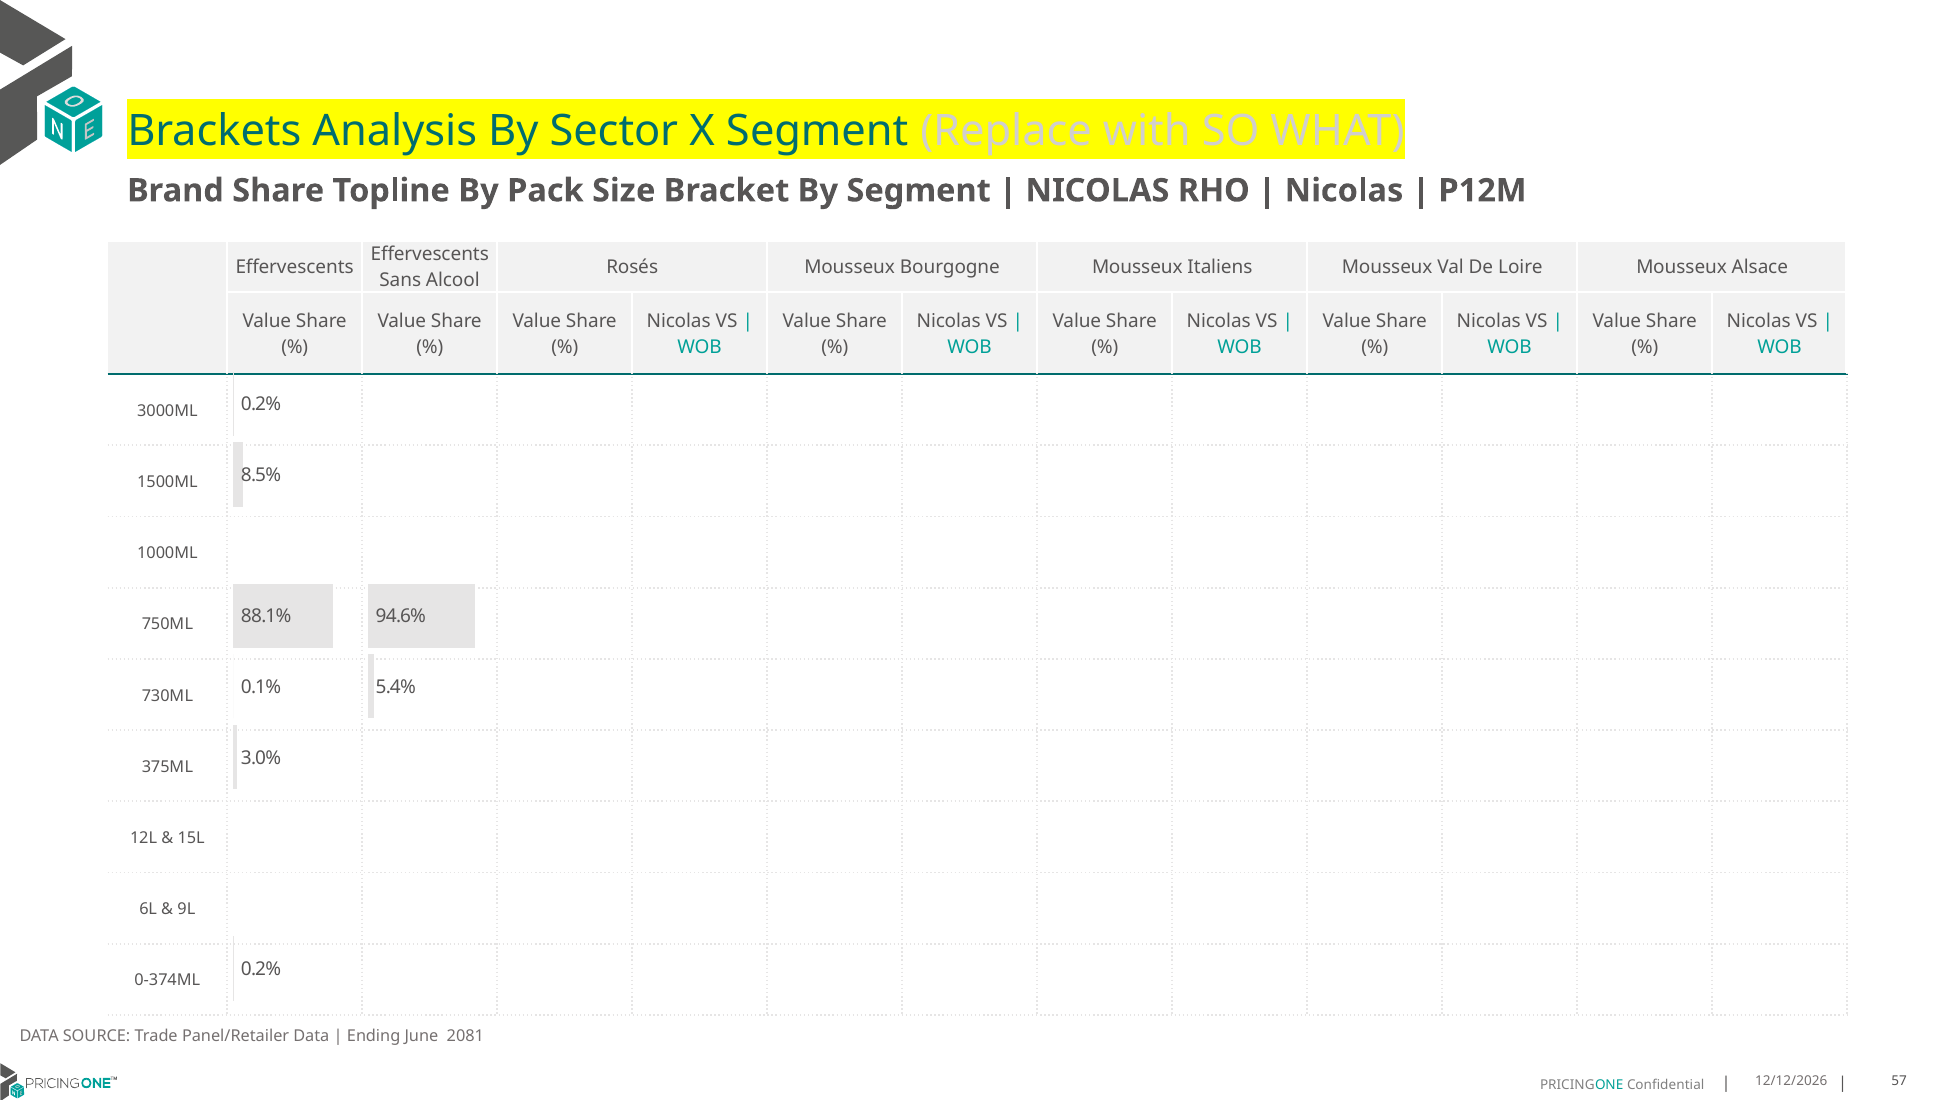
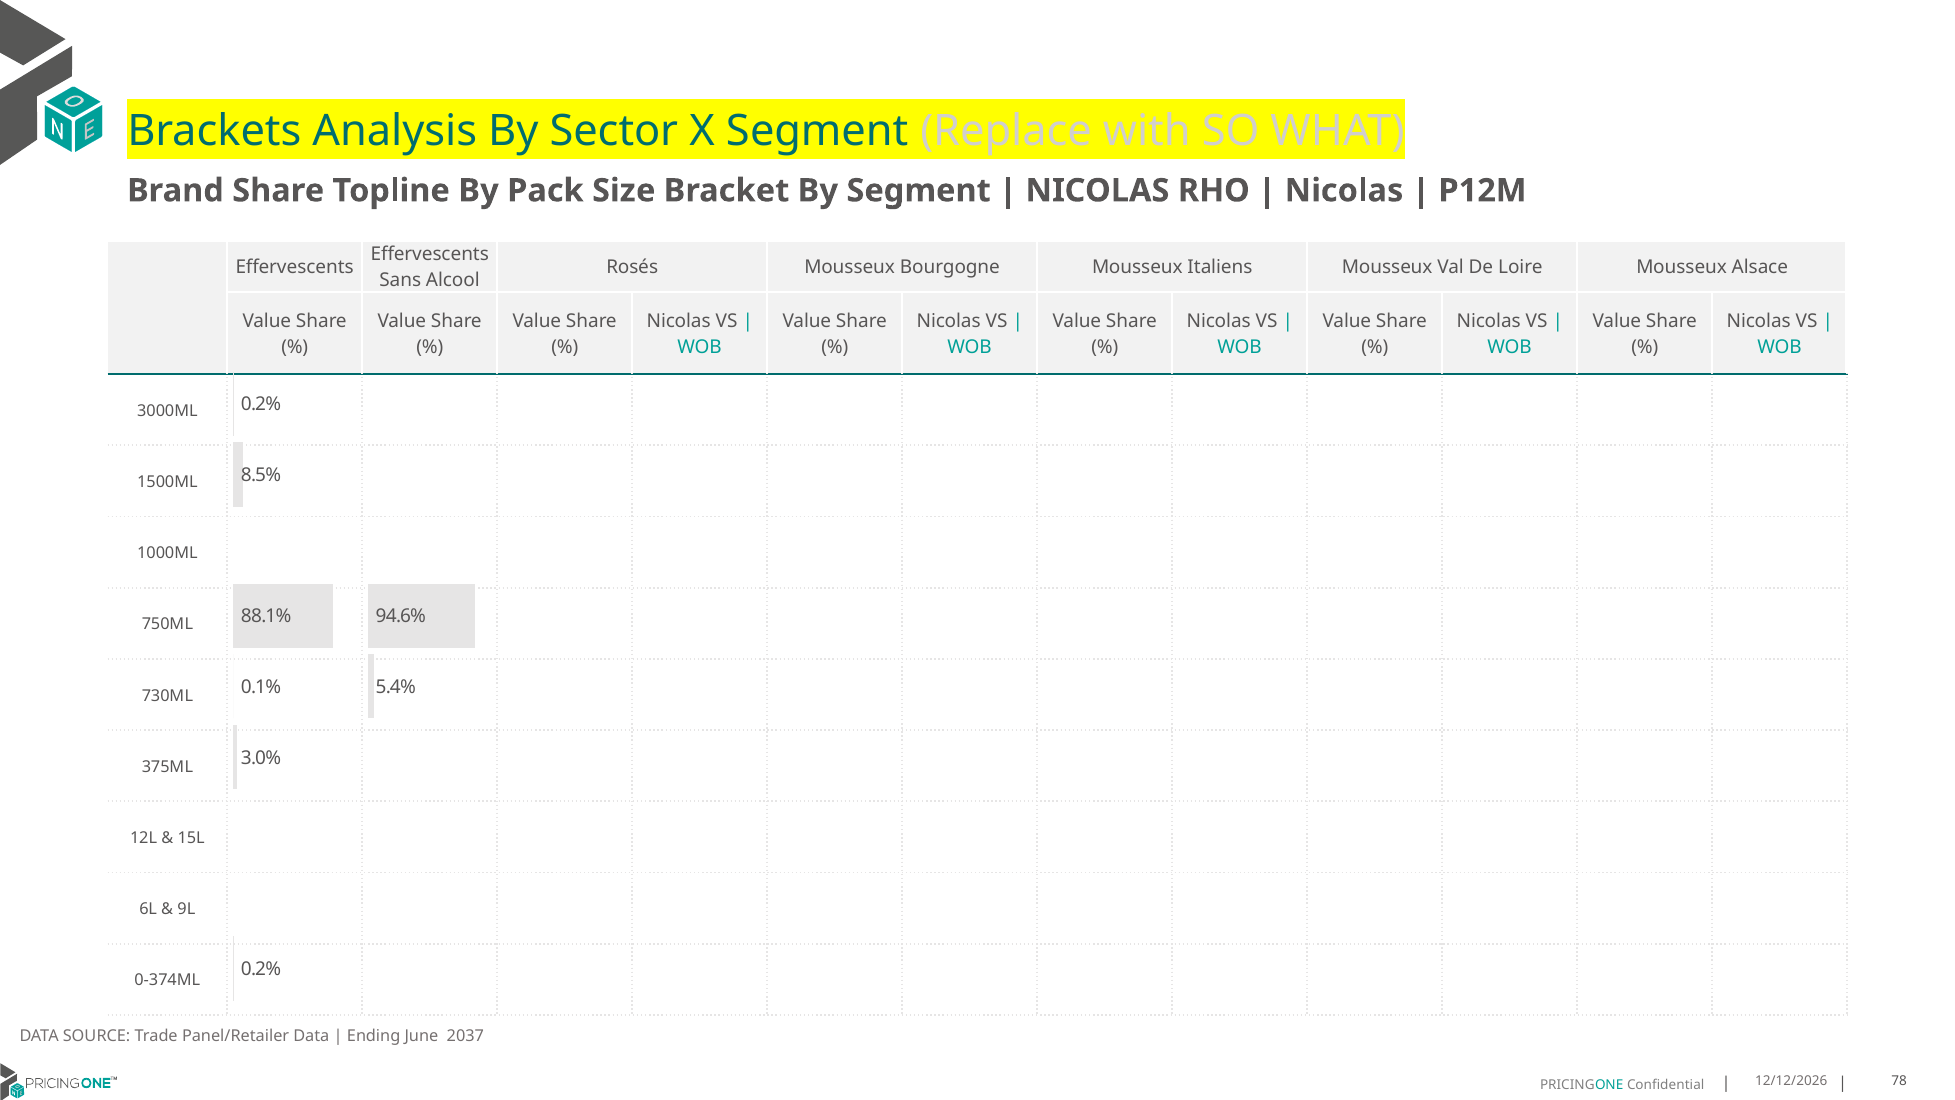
2081: 2081 -> 2037 (465, 1036)
57: 57 -> 78 (1899, 1081)
